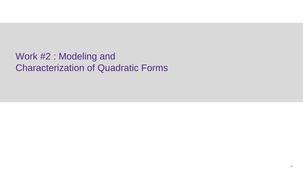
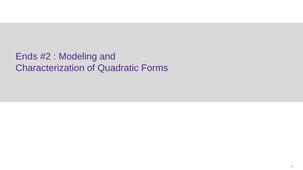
Work: Work -> Ends (27, 57)
